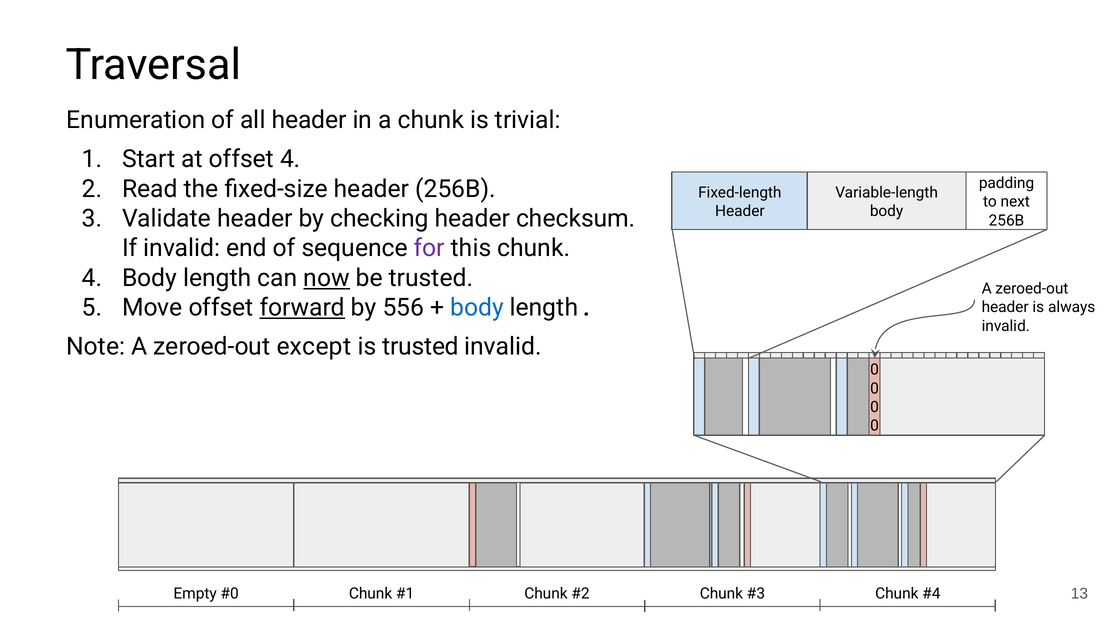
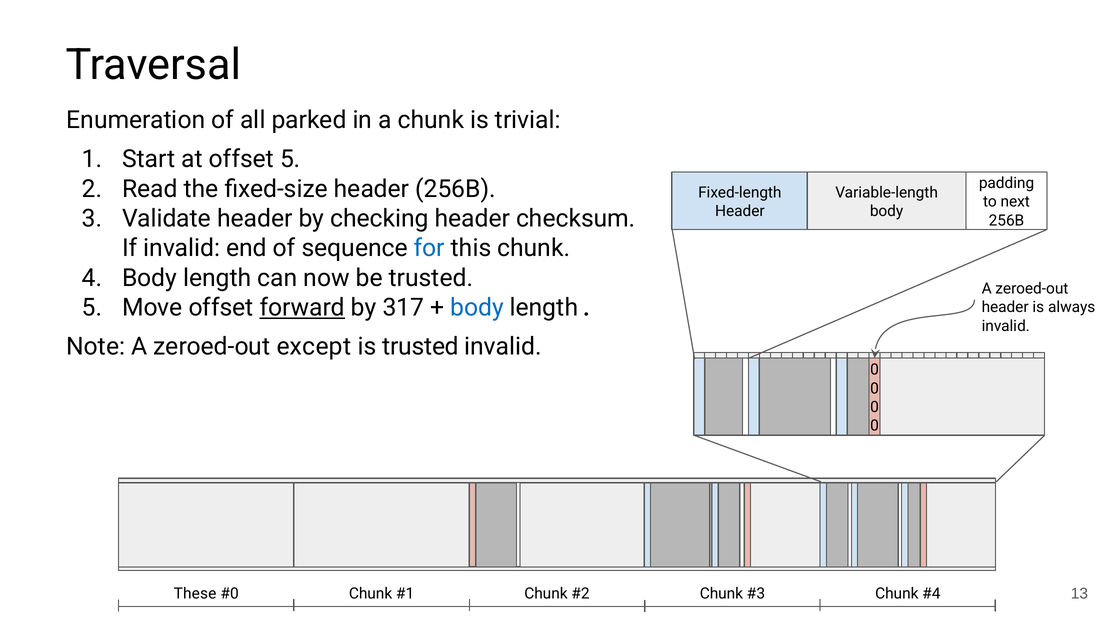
all header: header -> parked (309, 120)
offset 4: 4 -> 5 (290, 159)
for colour: purple -> blue (429, 248)
now underline: present -> none (327, 278)
556: 556 -> 317 (403, 308)
Empty: Empty -> These (195, 593)
